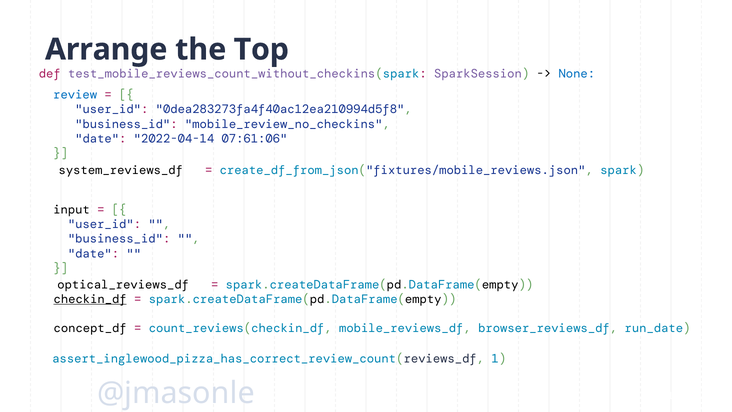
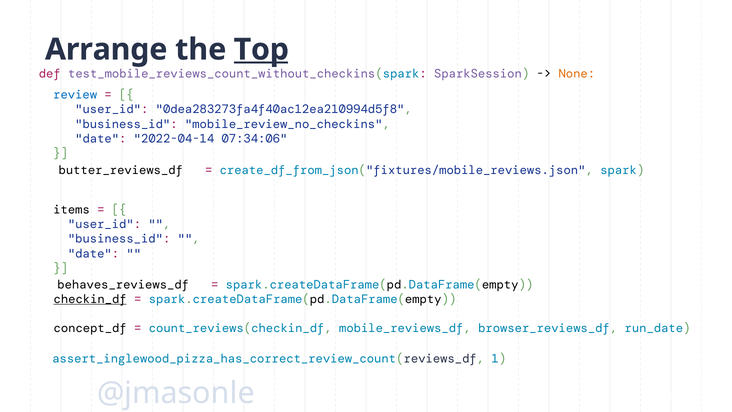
Top underline: none -> present (261, 49)
None colour: blue -> orange (577, 74)
07:61:06: 07:61:06 -> 07:34:06 (254, 139)
system_reviews_df: system_reviews_df -> butter_reviews_df (121, 170)
input: input -> items (72, 209)
optical_reviews_df: optical_reviews_df -> behaves_reviews_df (123, 285)
